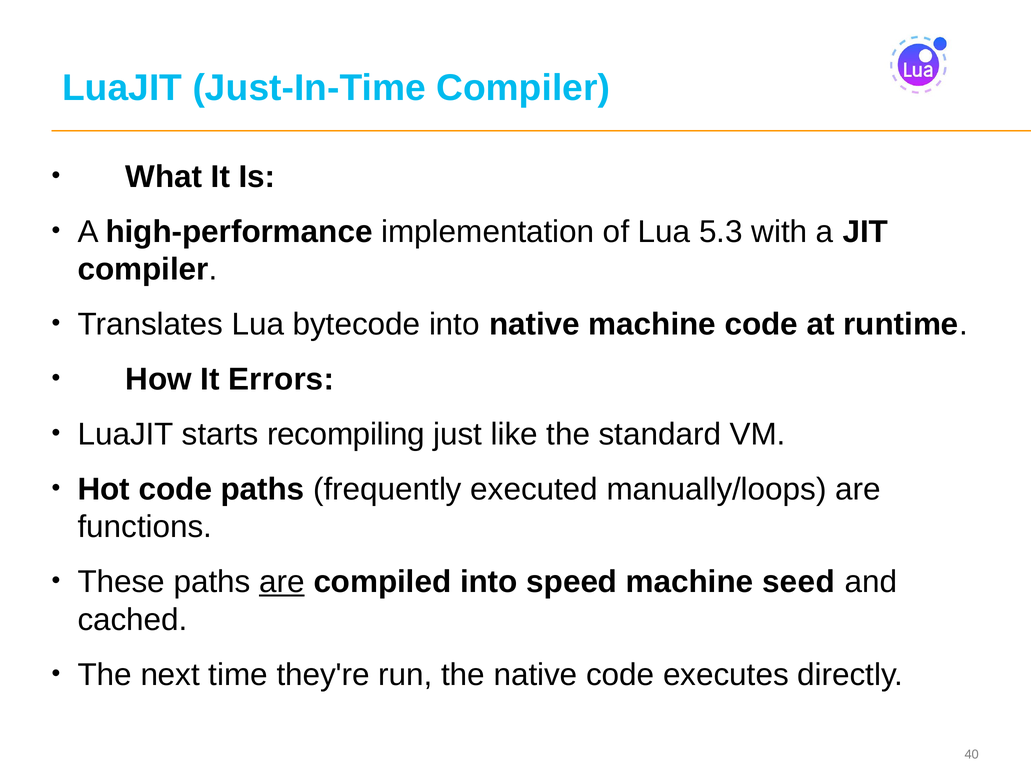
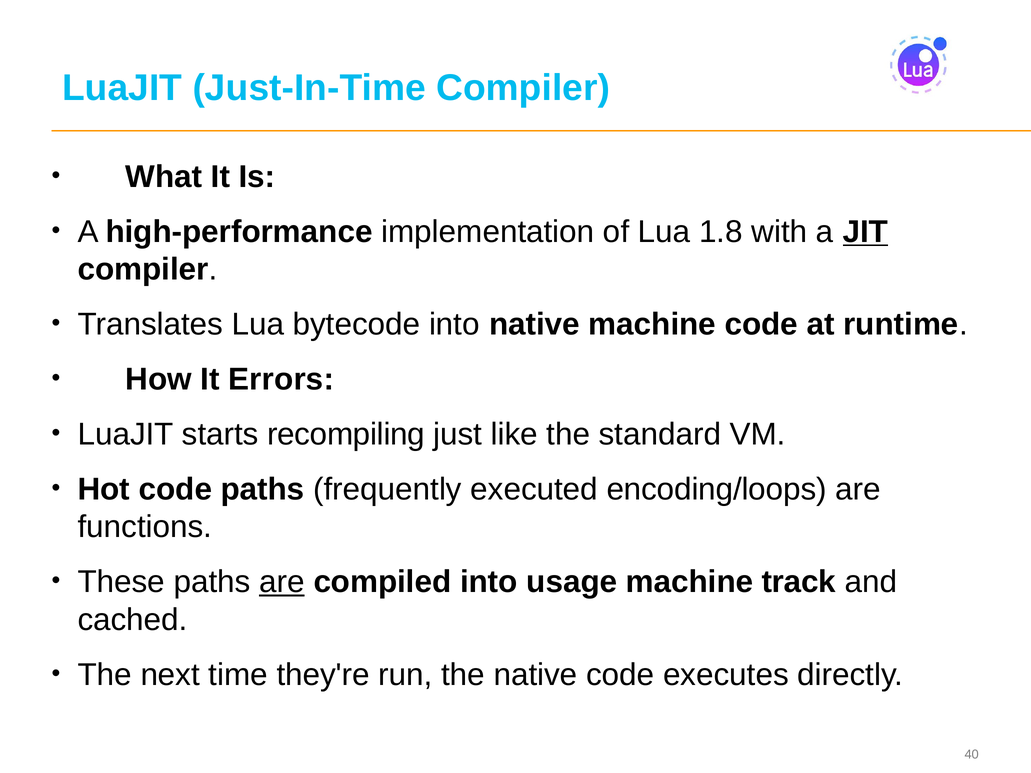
5.3: 5.3 -> 1.8 (721, 232)
JIT underline: none -> present (866, 232)
manually/loops: manually/loops -> encoding/loops (717, 489)
speed: speed -> usage (572, 582)
seed: seed -> track (799, 582)
